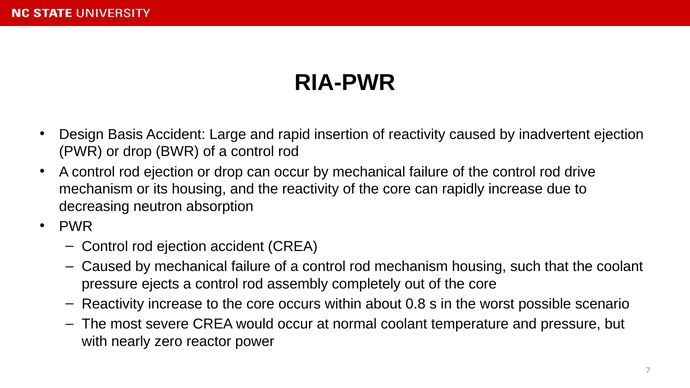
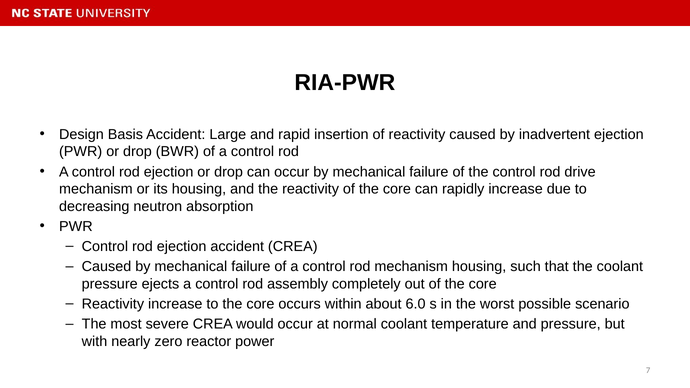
0.8: 0.8 -> 6.0 (416, 304)
